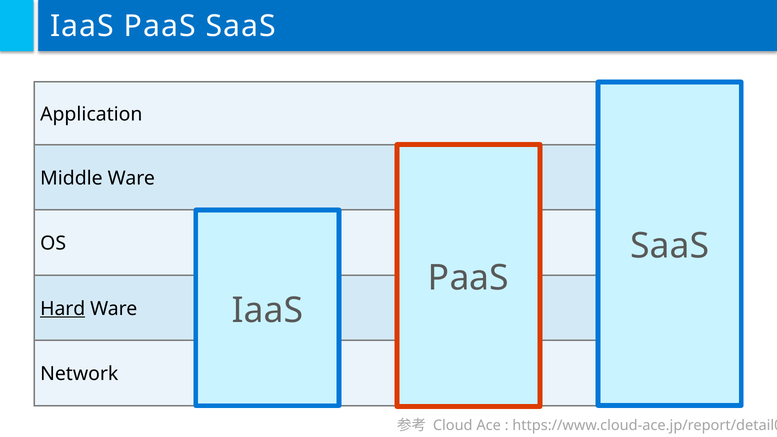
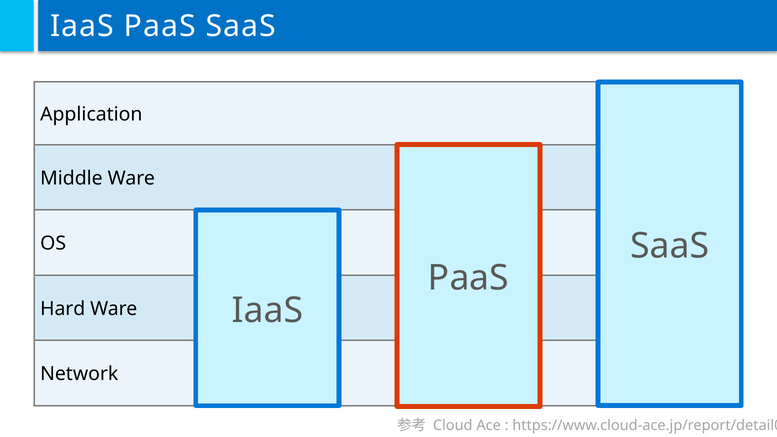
Hard underline: present -> none (63, 309)
